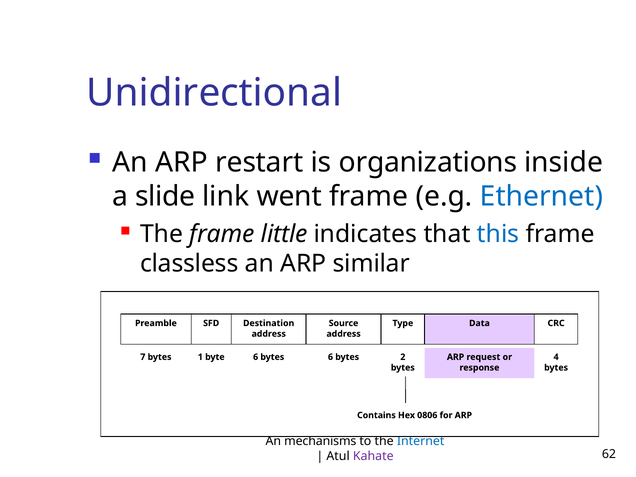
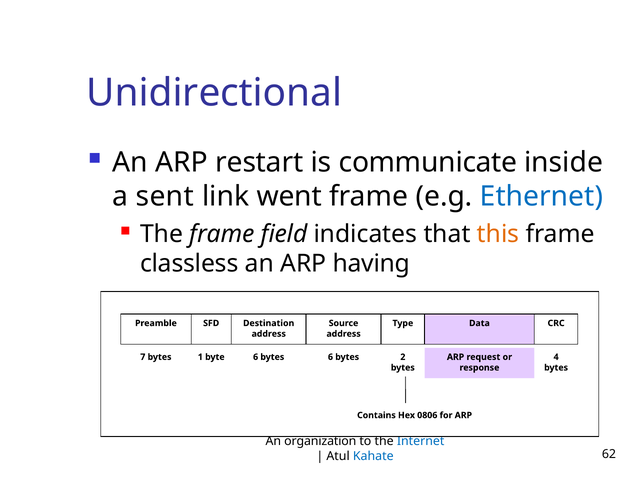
organizations: organizations -> communicate (428, 162)
slide: slide -> sent (165, 196)
little: little -> field (284, 234)
this colour: blue -> orange (498, 234)
similar: similar -> having (371, 264)
mechanisms: mechanisms -> organization (320, 441)
Kahate colour: purple -> blue (373, 456)
